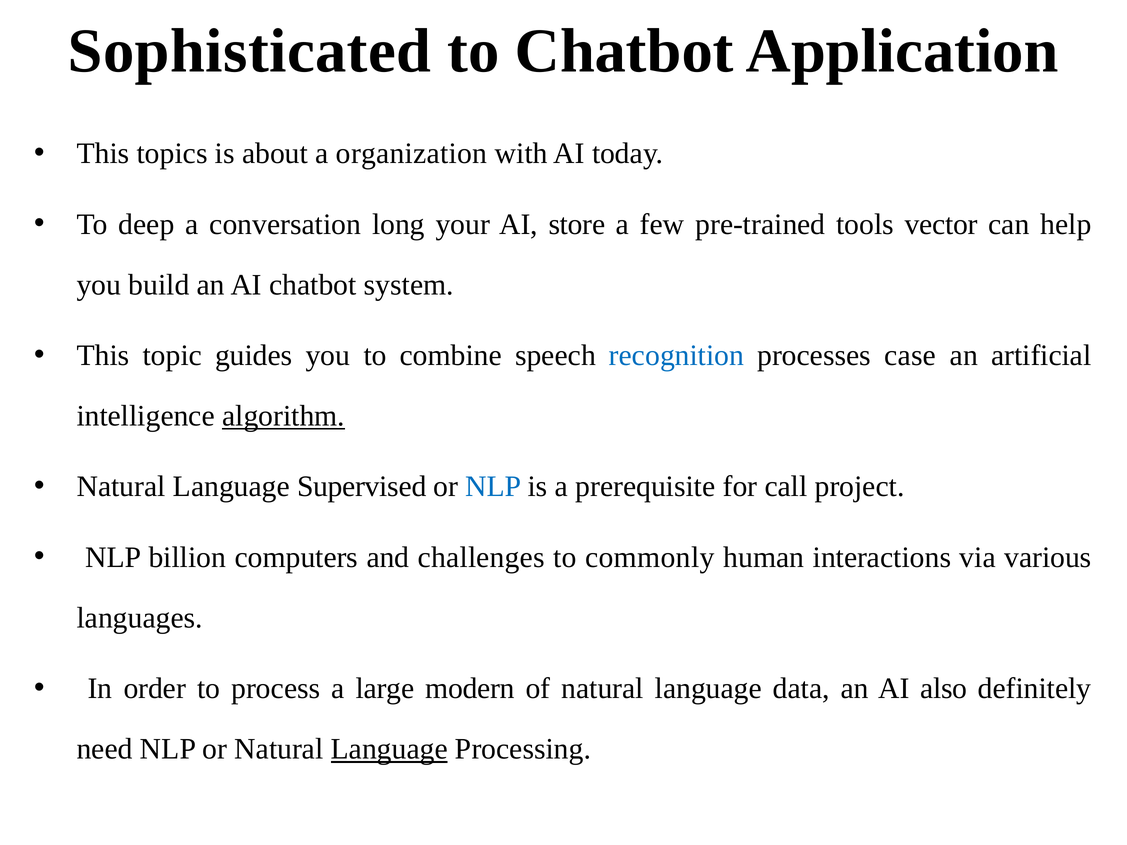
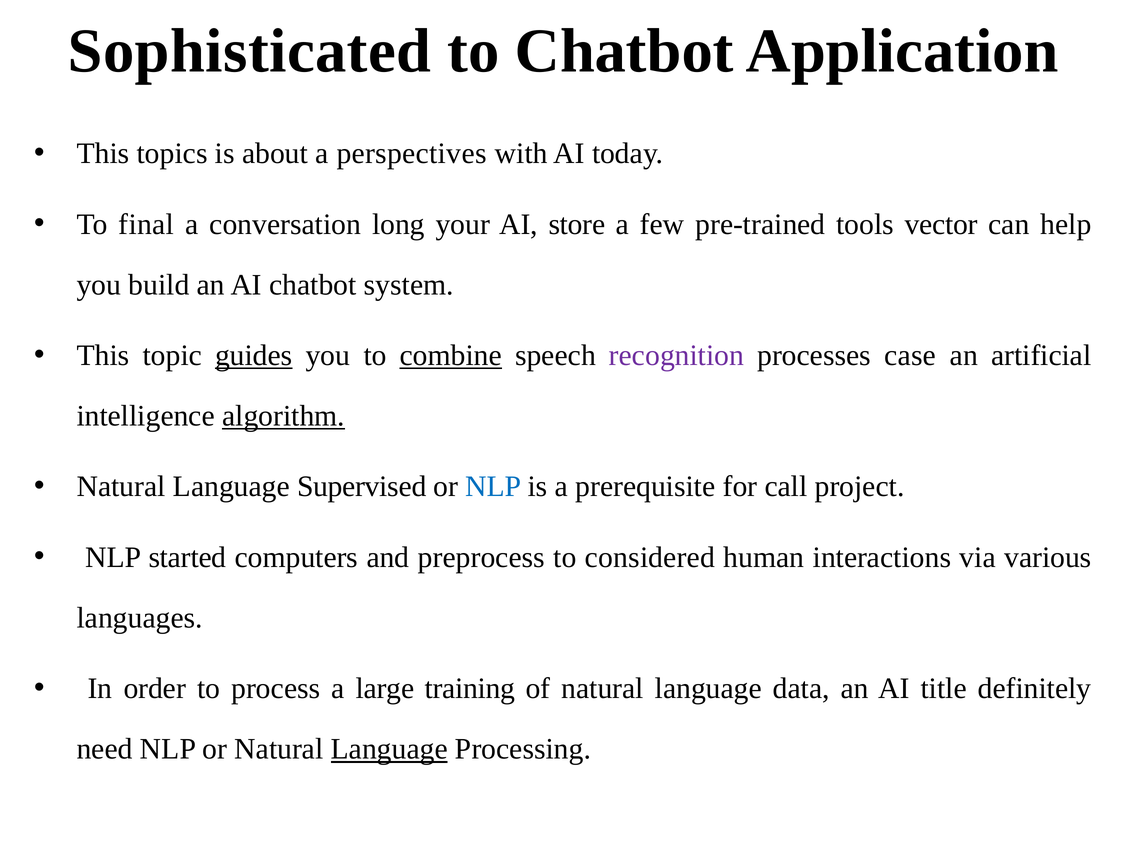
organization: organization -> perspectives (412, 154)
deep: deep -> final (146, 224)
guides underline: none -> present (254, 356)
combine underline: none -> present (451, 356)
recognition colour: blue -> purple (677, 356)
billion: billion -> started (187, 557)
challenges: challenges -> preprocess (481, 557)
commonly: commonly -> considered (650, 557)
modern: modern -> training (470, 689)
also: also -> title (944, 689)
